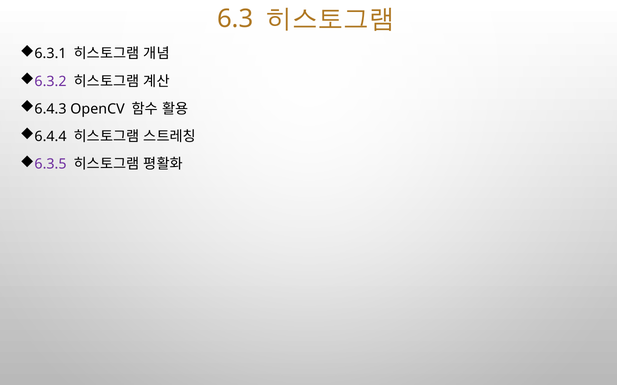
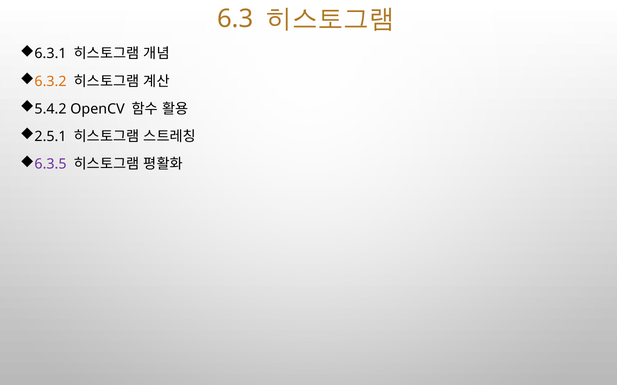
6.3.2 colour: purple -> orange (51, 81)
6.4.3: 6.4.3 -> 5.4.2 (51, 109)
6.4.4: 6.4.4 -> 2.5.1 (51, 137)
